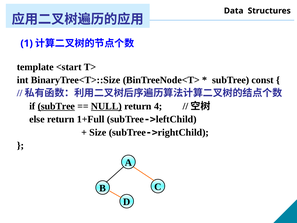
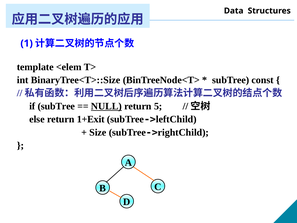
<start: <start -> <elem (69, 67)
subTree underline: present -> none (56, 106)
4: 4 -> 5 (158, 106)
1+Full: 1+Full -> 1+Exit (91, 119)
